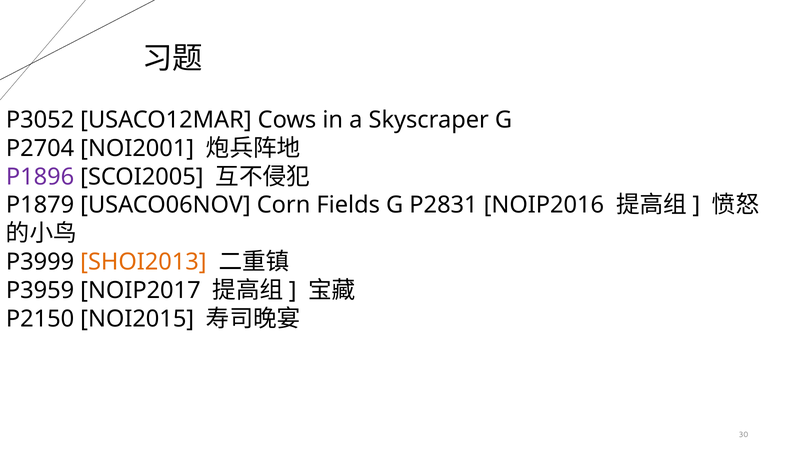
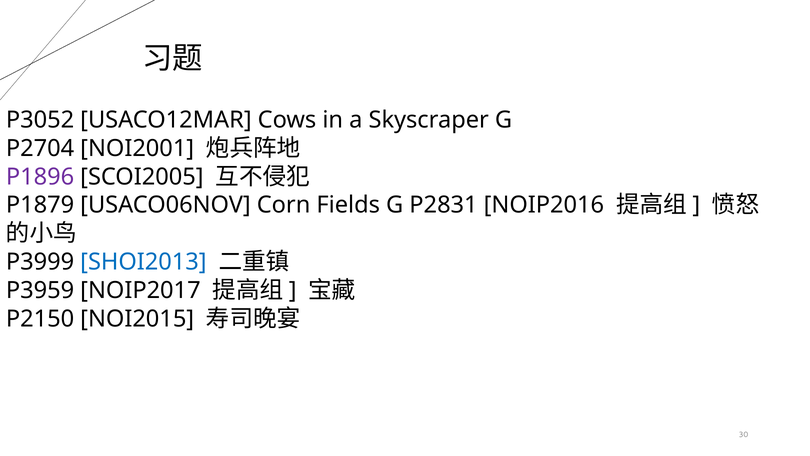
SHOI2013 colour: orange -> blue (143, 262)
